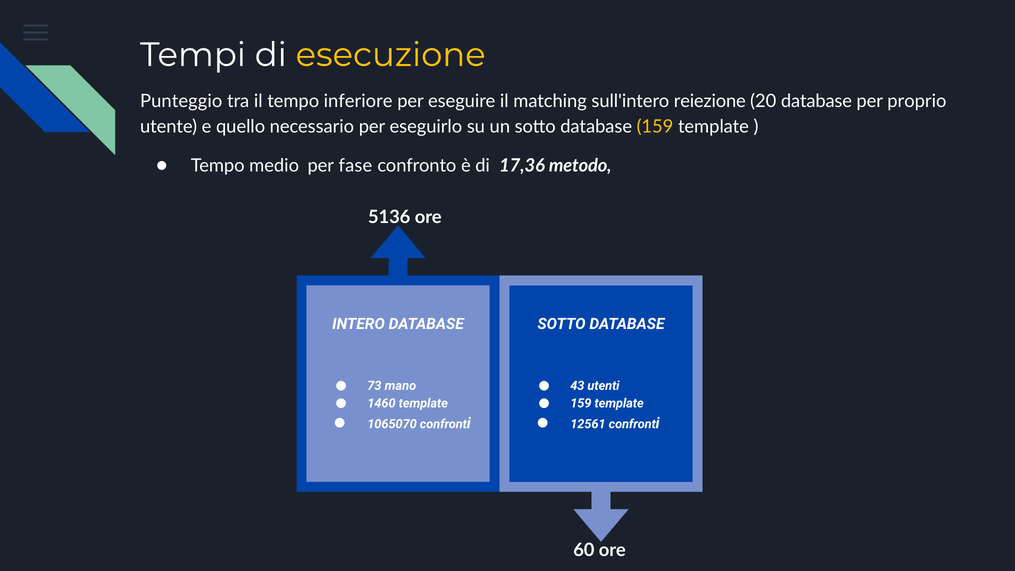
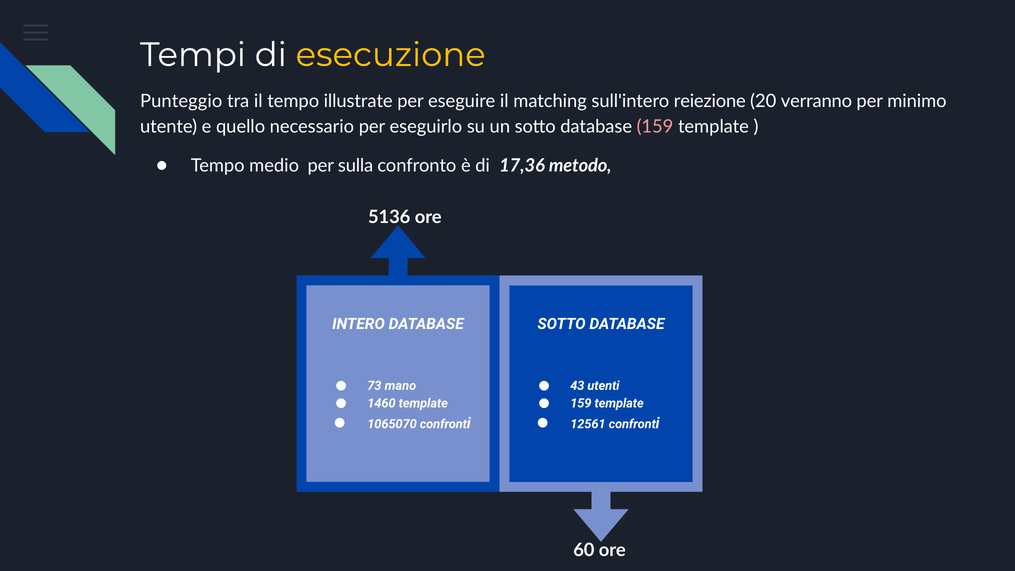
inferiore: inferiore -> illustrate (358, 101)
20 database: database -> verranno (816, 101)
proprio: proprio -> minimo (917, 101)
159 colour: yellow -> pink (655, 127)
fase: fase -> sulla (356, 165)
